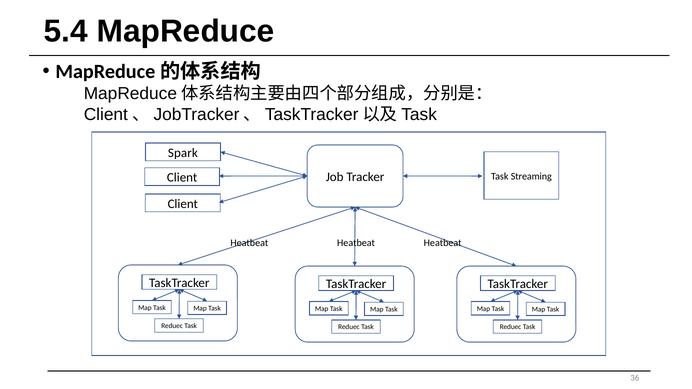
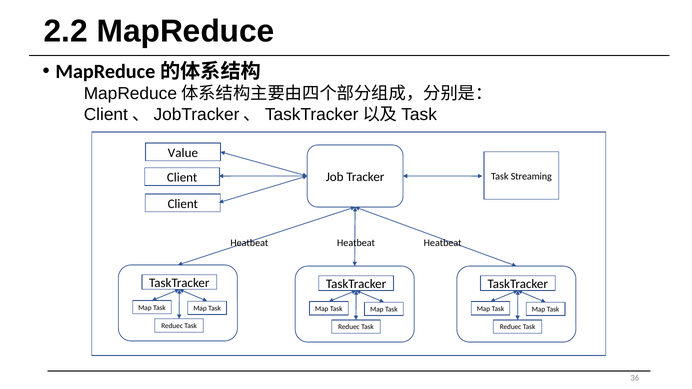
5.4: 5.4 -> 2.2 (66, 31)
Spark: Spark -> Value (183, 153)
